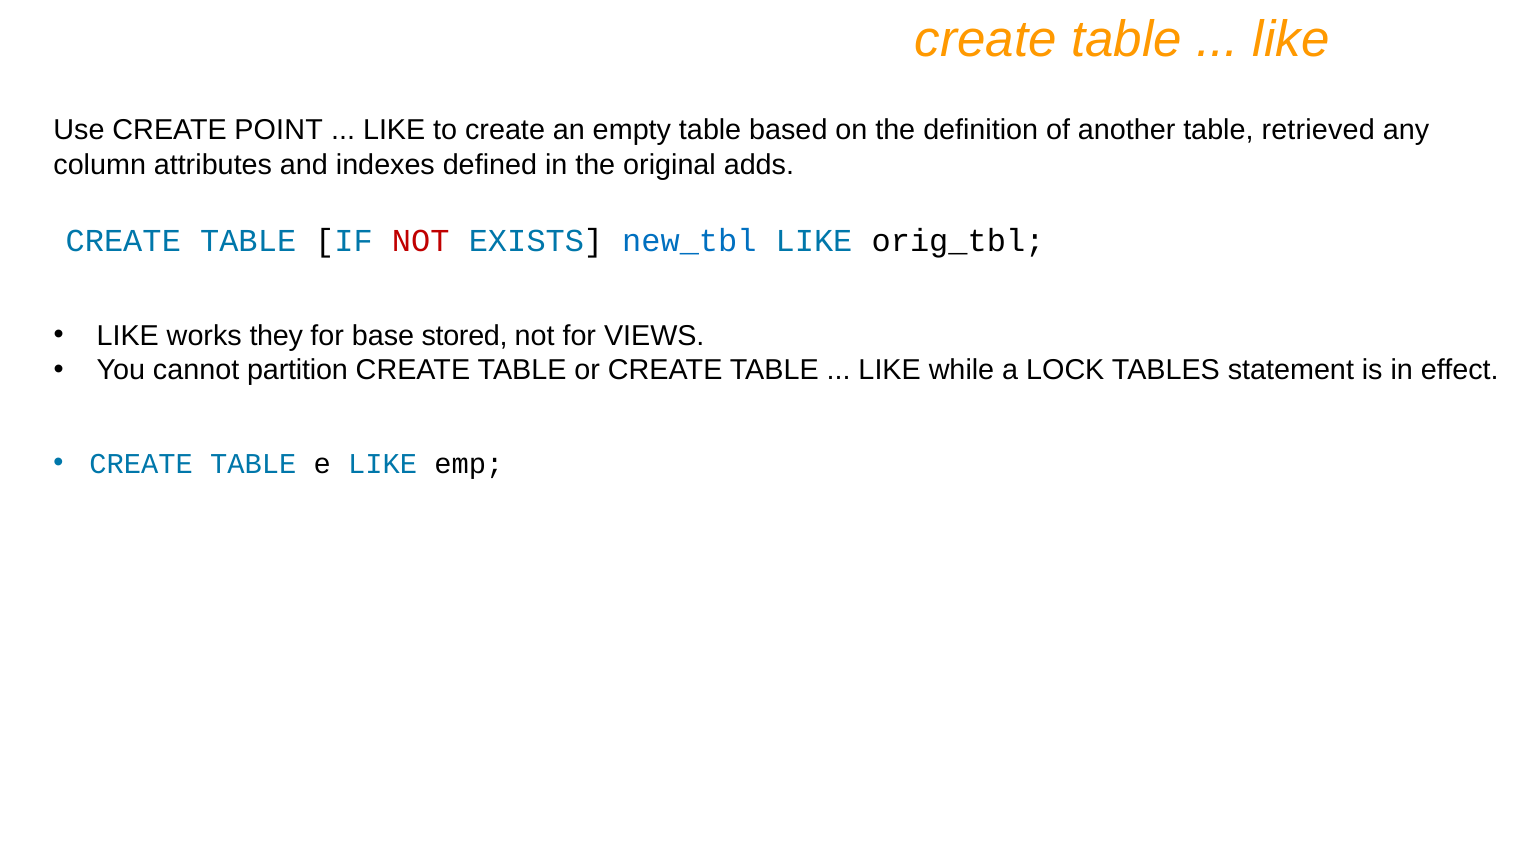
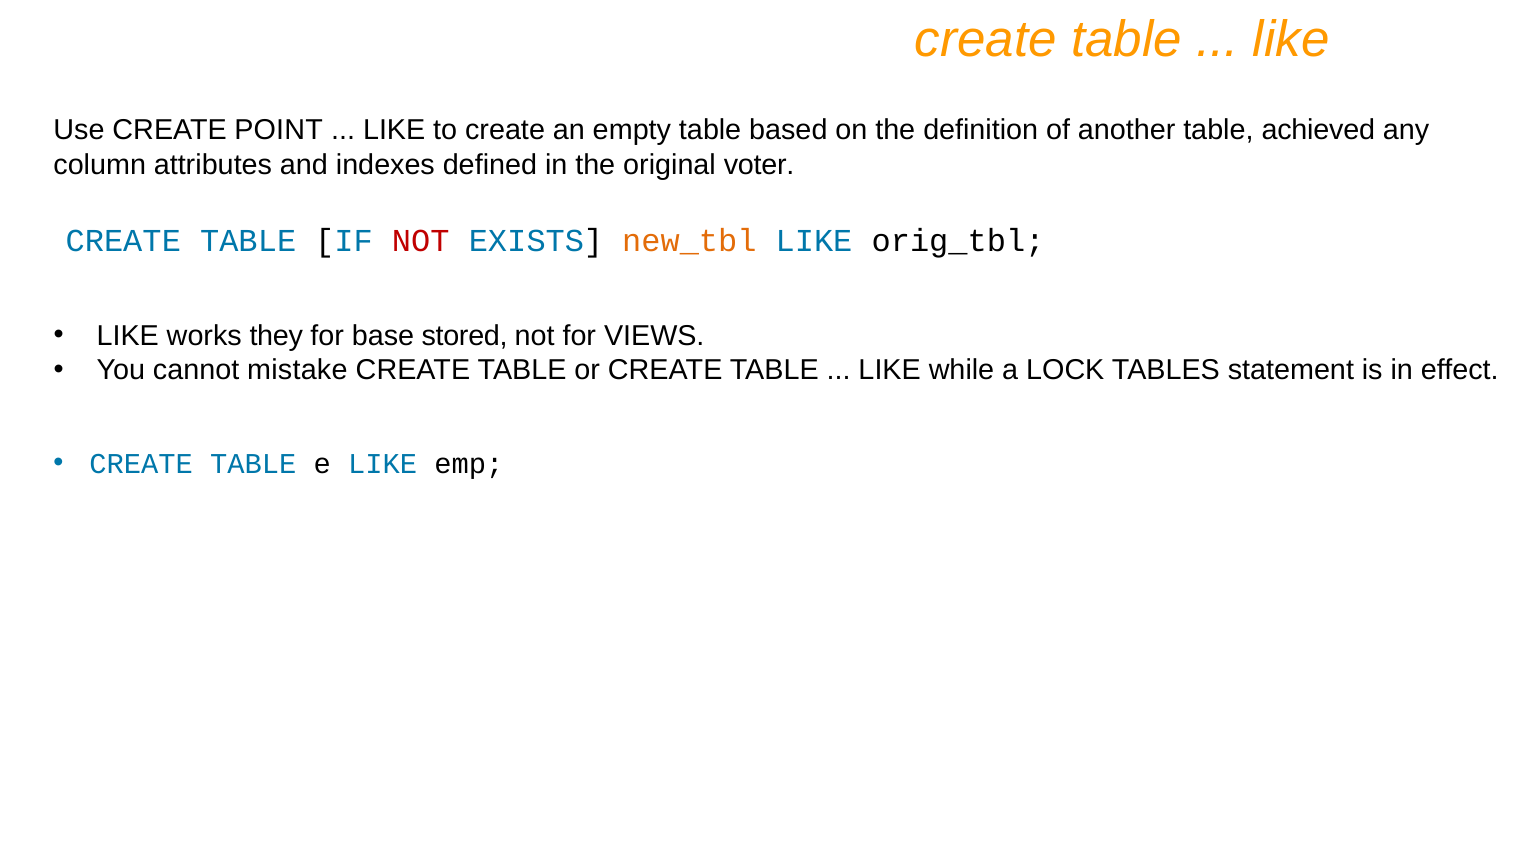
retrieved: retrieved -> achieved (1318, 130)
adds: adds -> voter (759, 165)
new_tbl colour: blue -> orange (689, 241)
partition: partition -> mistake (297, 370)
